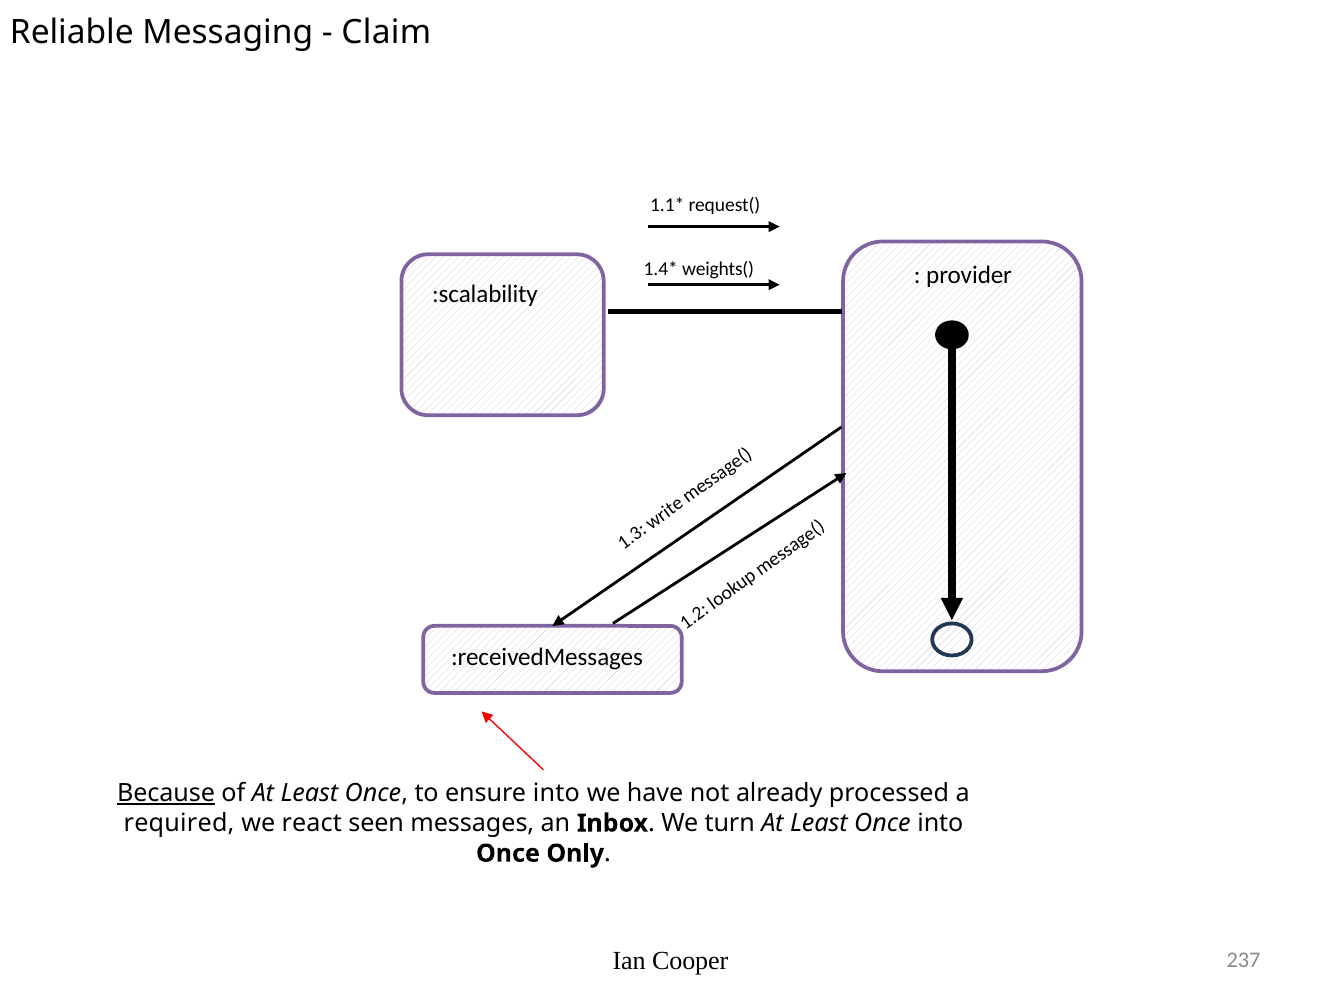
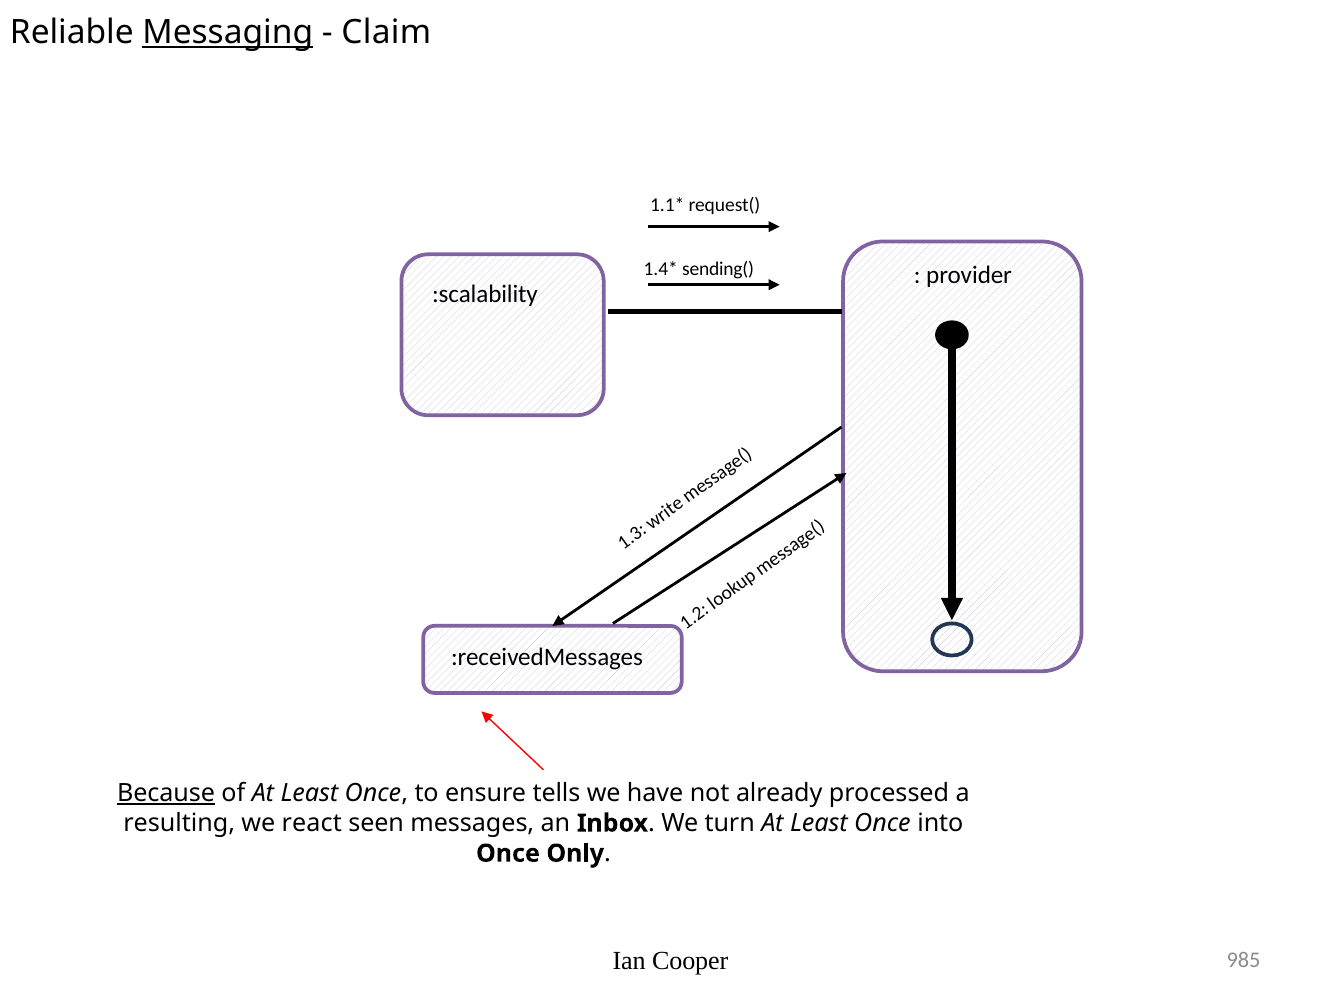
Messaging underline: none -> present (228, 32)
weights(: weights( -> sending( (718, 269)
ensure into: into -> tells (557, 793)
required: required -> resulting (179, 823)
237: 237 -> 985 (1244, 960)
